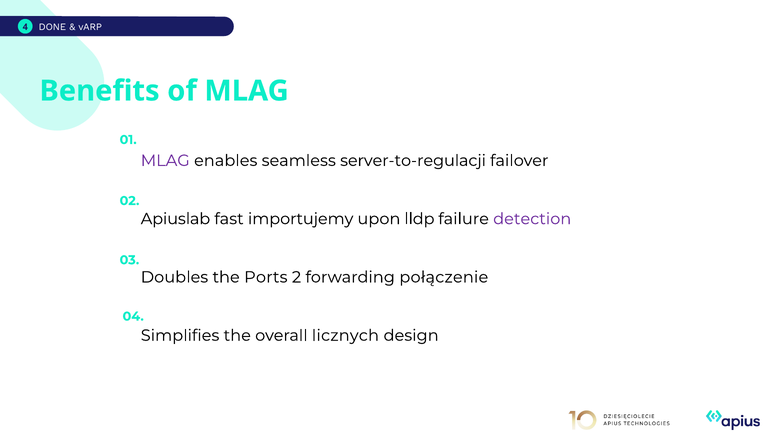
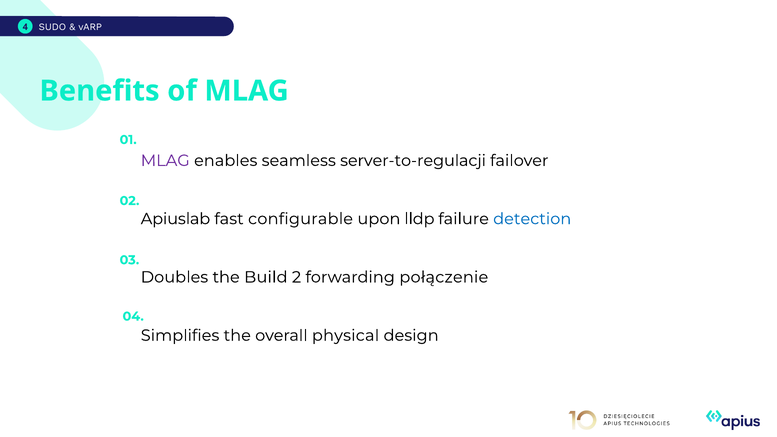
DONE: DONE -> SUDO (52, 27)
importujemy: importujemy -> configurable (300, 219)
detection colour: purple -> blue (532, 219)
Ports: Ports -> Build (266, 277)
licznych: licznych -> physical (345, 335)
